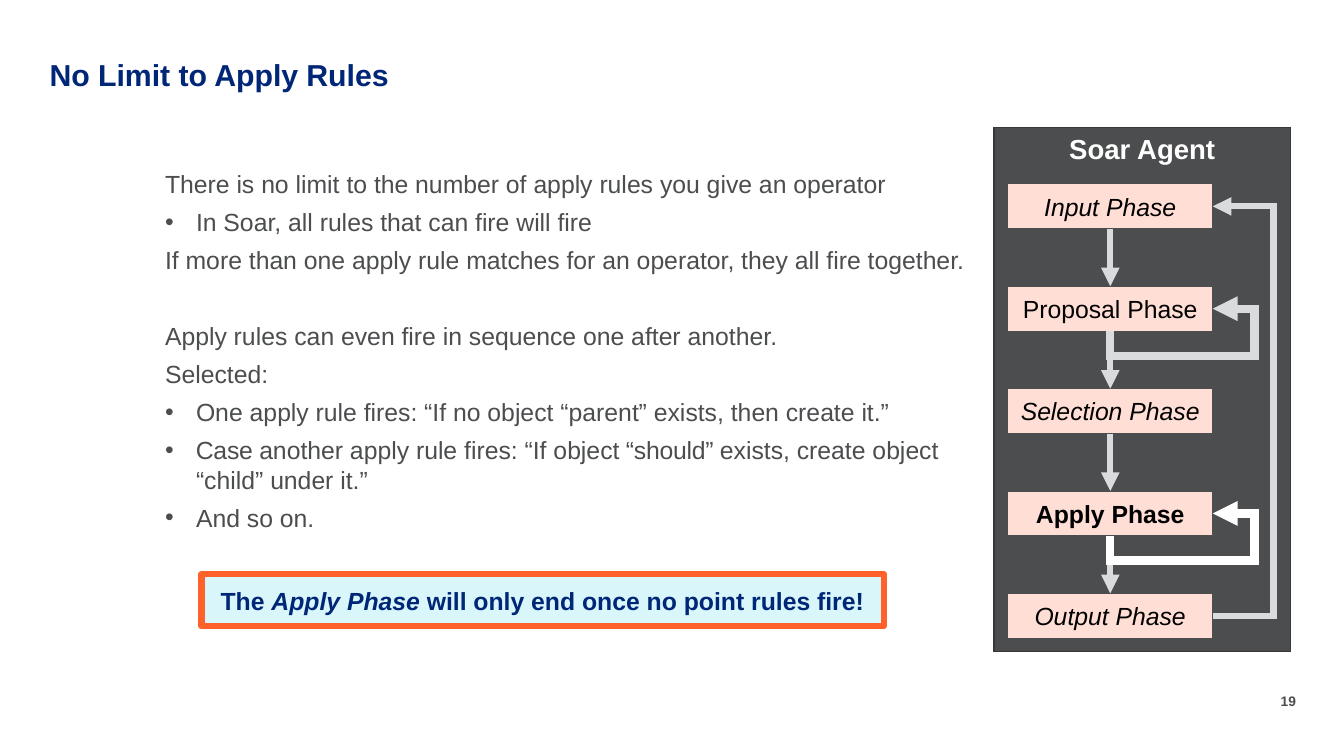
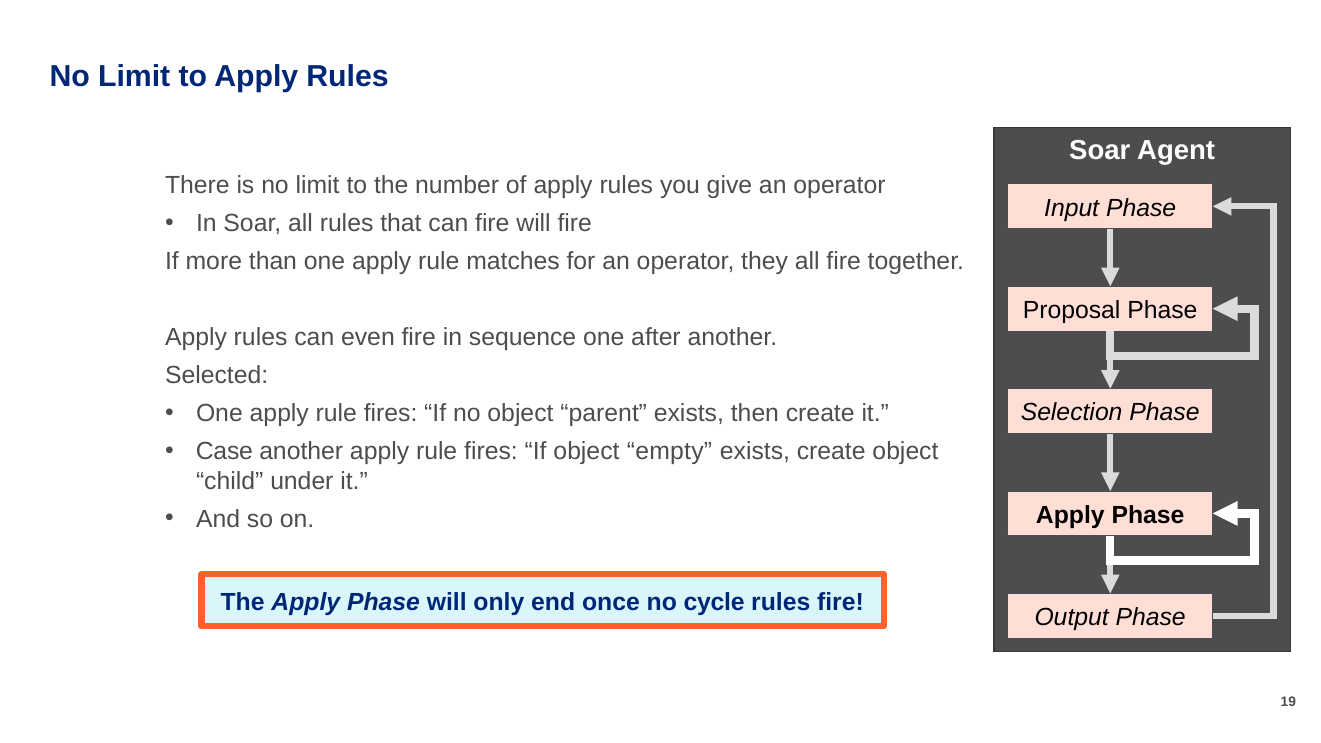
should: should -> empty (670, 451)
point: point -> cycle (714, 602)
